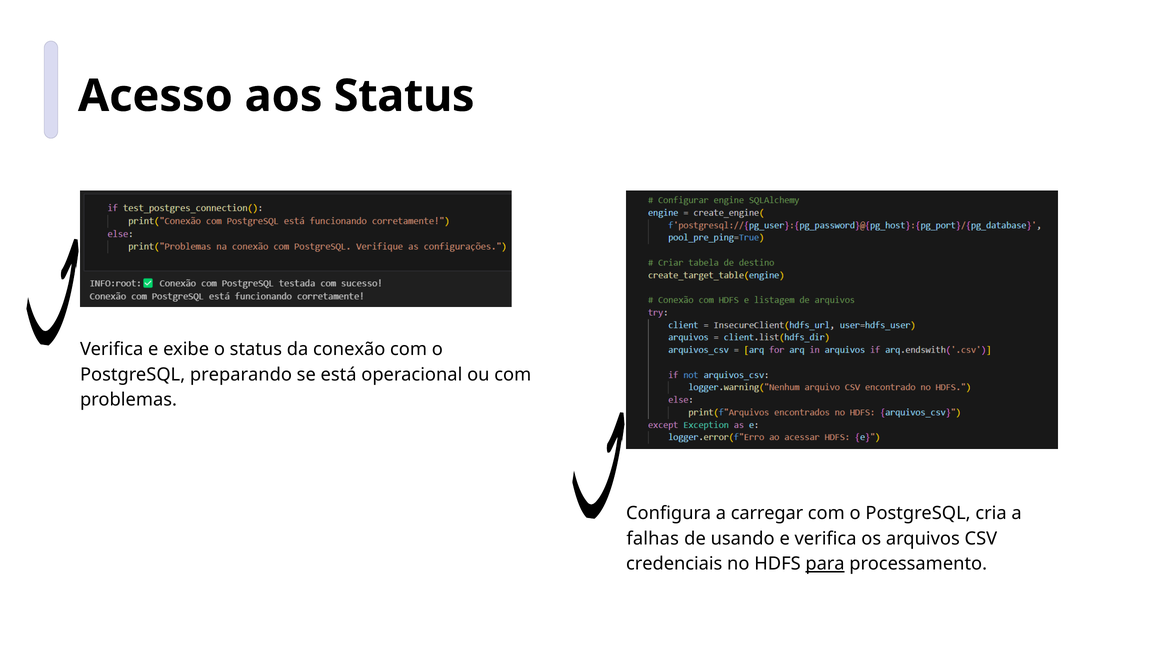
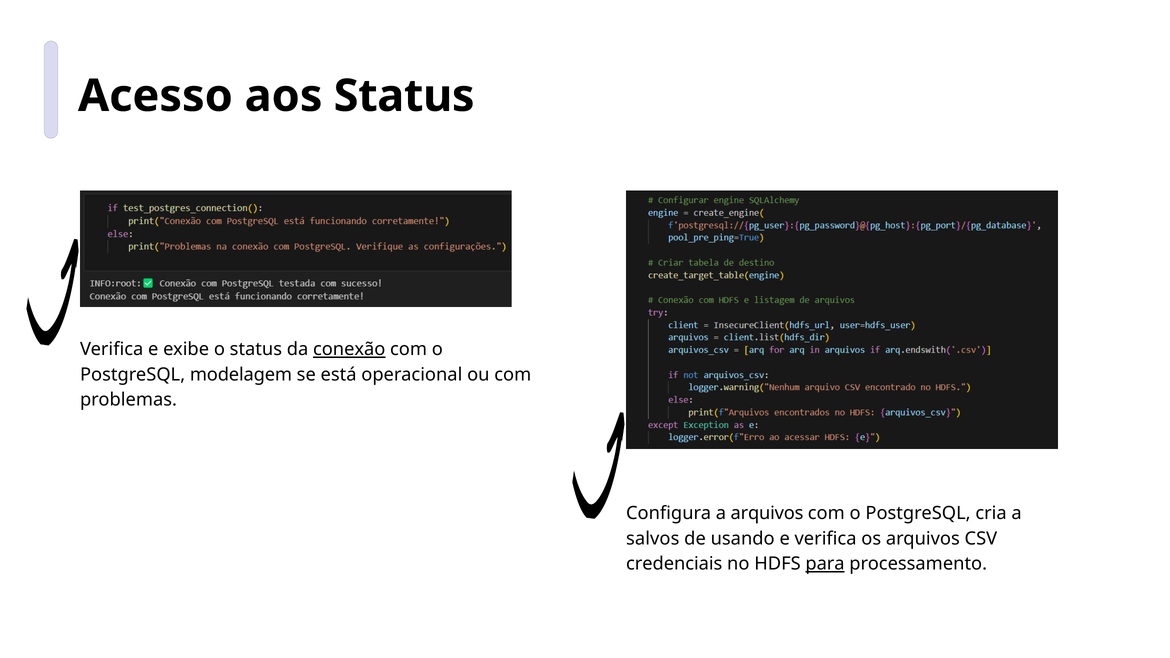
conexão underline: none -> present (349, 349)
preparando: preparando -> modelagem (241, 375)
a carregar: carregar -> arquivos (767, 514)
falhas: falhas -> salvos (653, 539)
